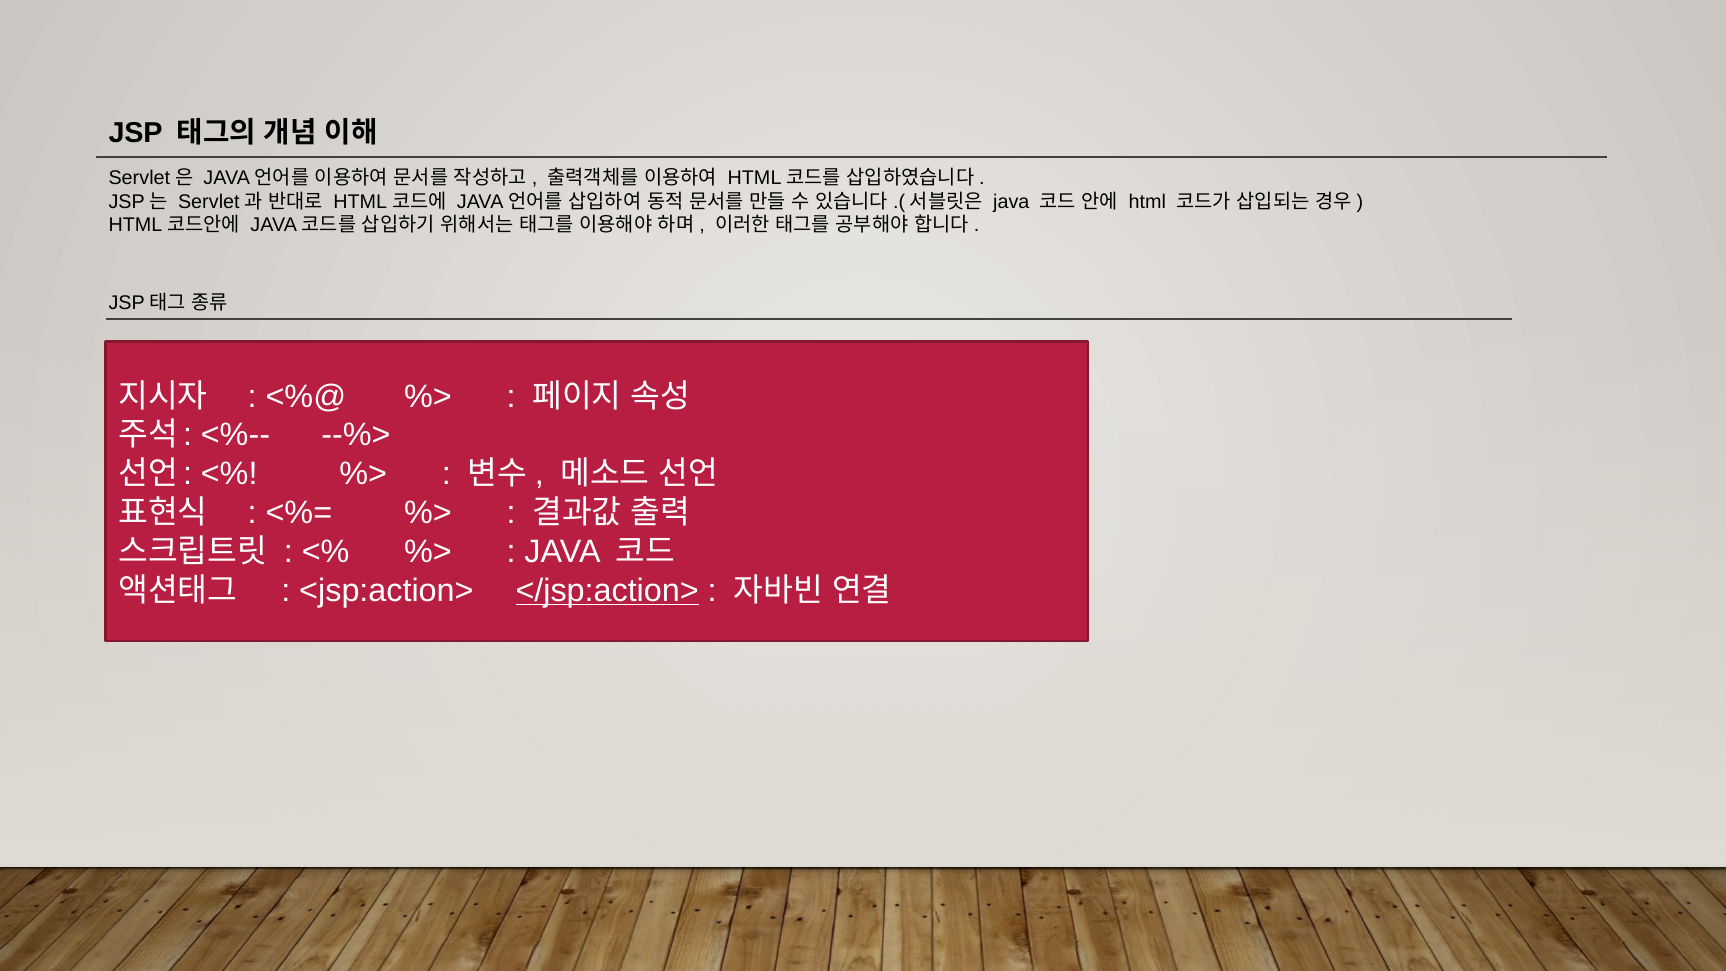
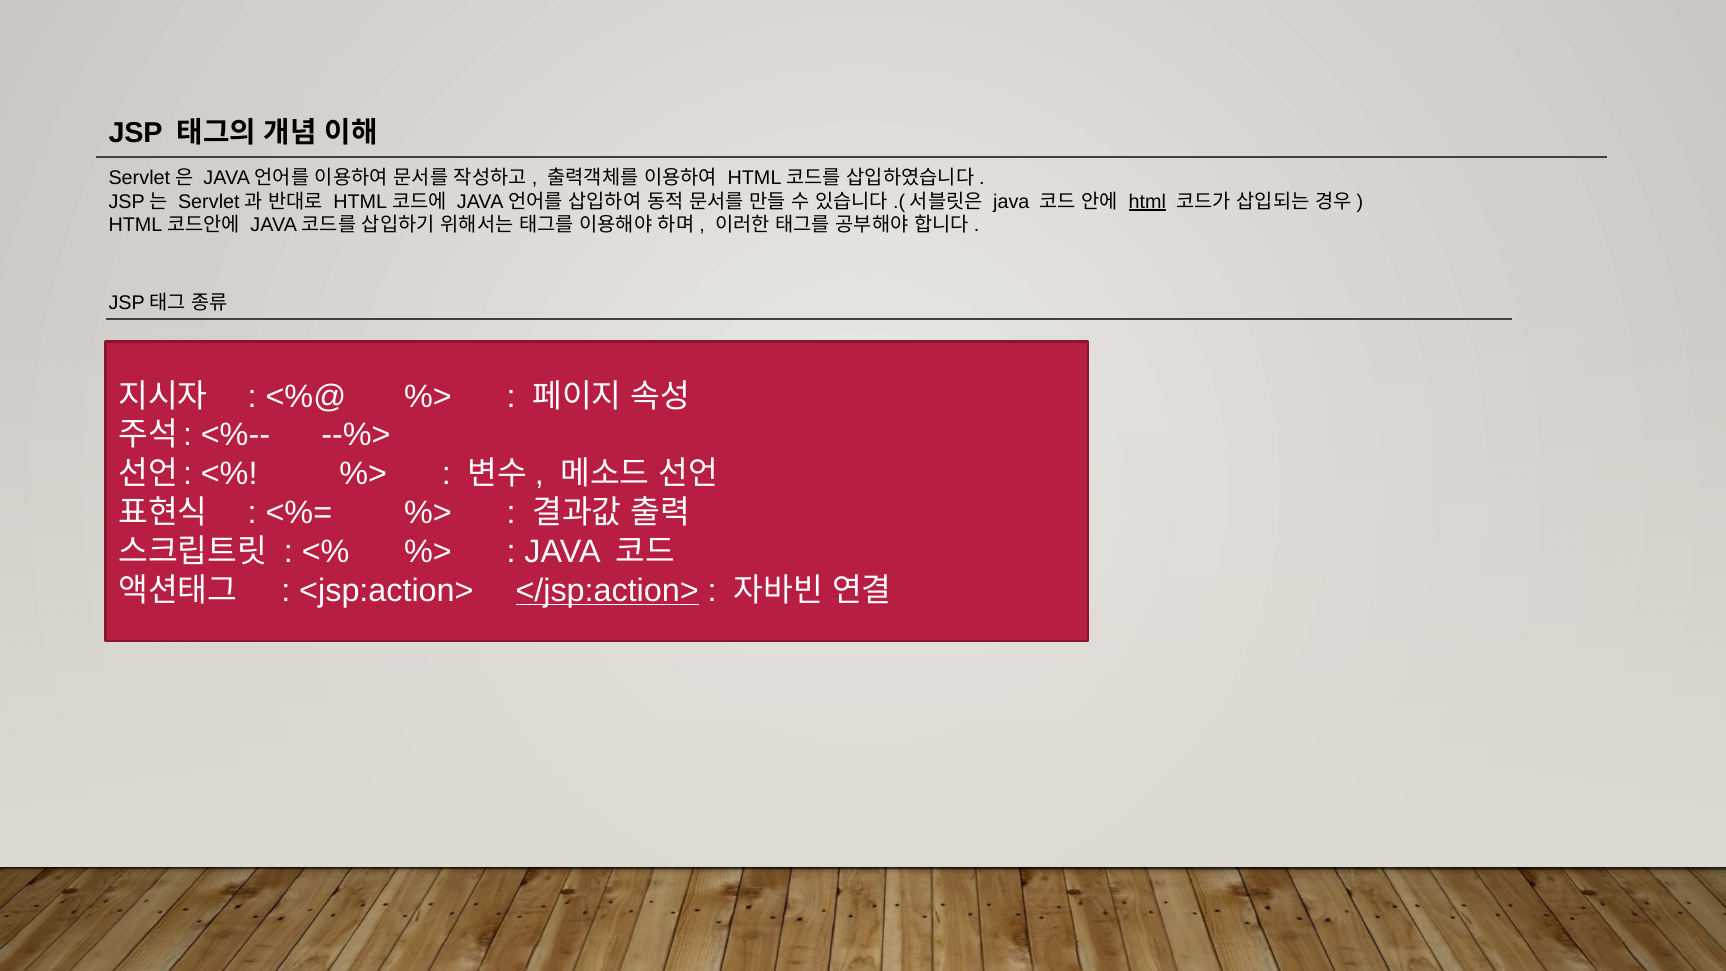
html underline: none -> present (1147, 201)
